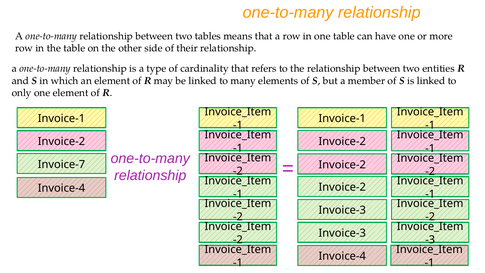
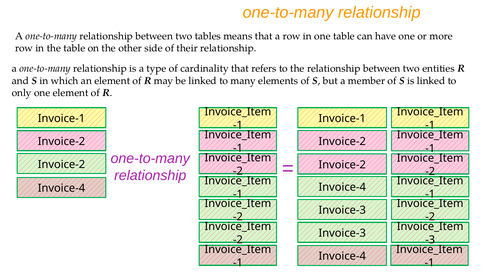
Invoice-7: Invoice-7 -> Invoice-2 (61, 164)
Invoice-2: Invoice-2 -> Invoice-4 (342, 187)
